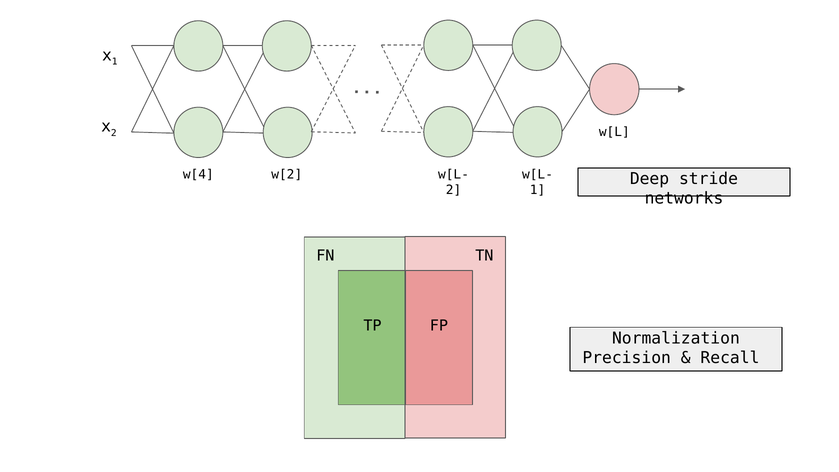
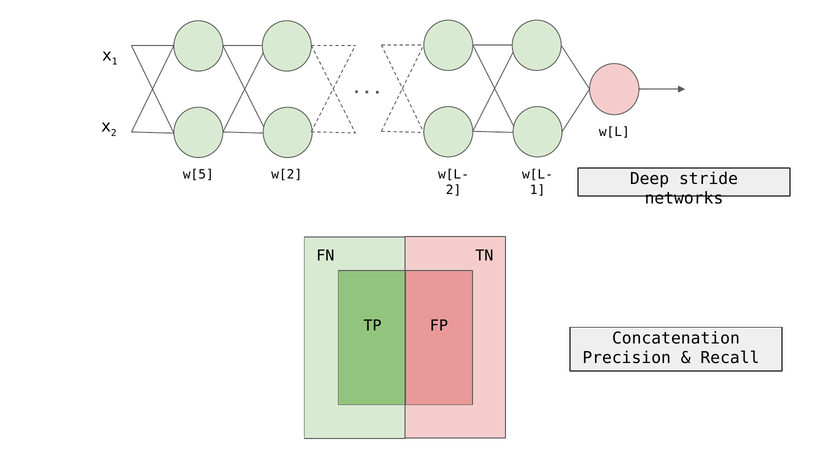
w[4: w[4 -> w[5 (198, 175)
Normalization: Normalization -> Concatenation (676, 338)
